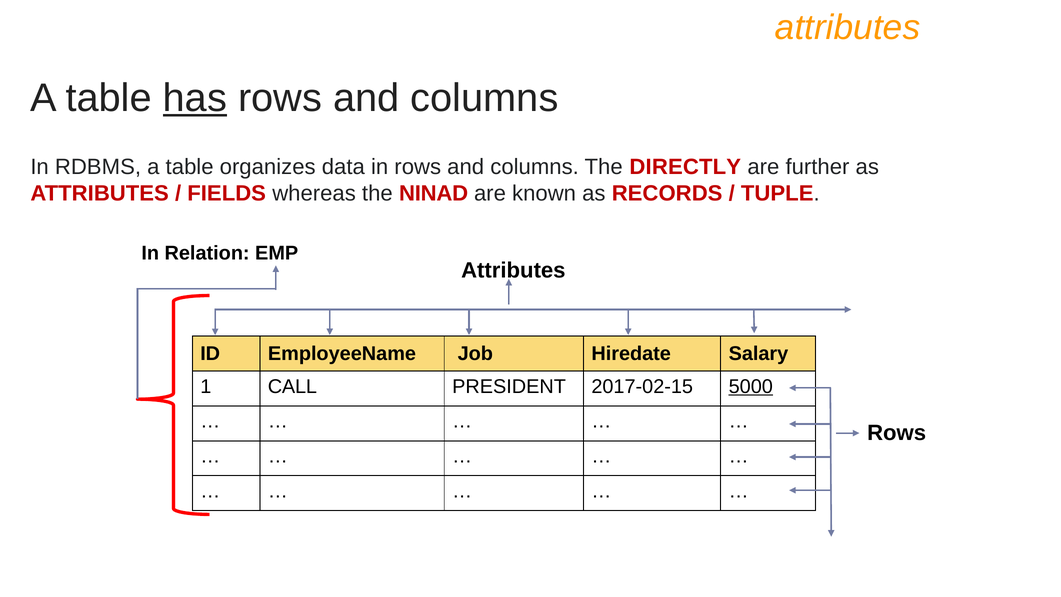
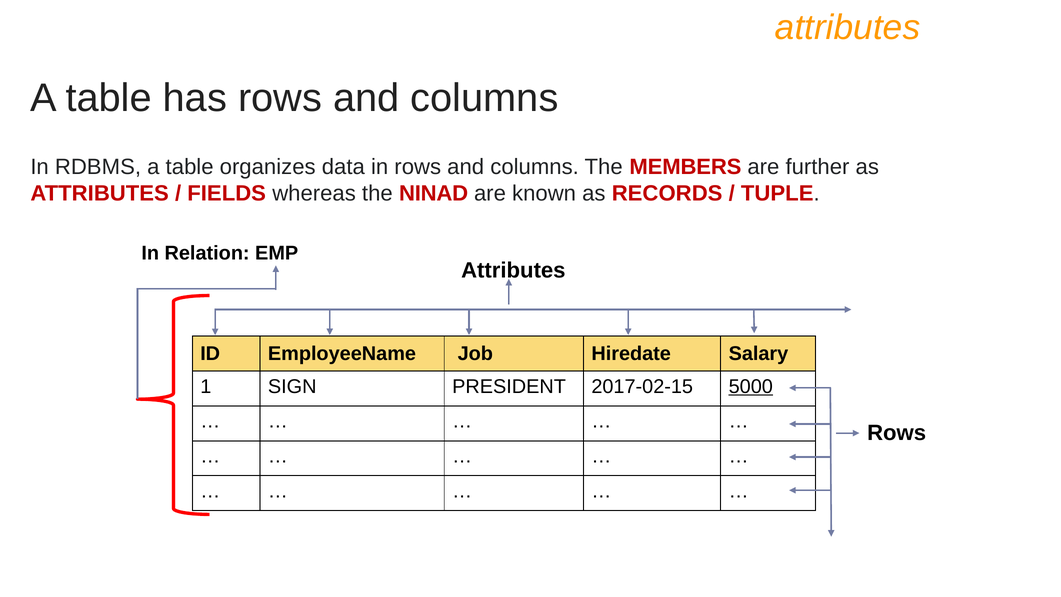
has underline: present -> none (195, 98)
DIRECTLY: DIRECTLY -> MEMBERS (685, 167)
CALL: CALL -> SIGN (292, 386)
